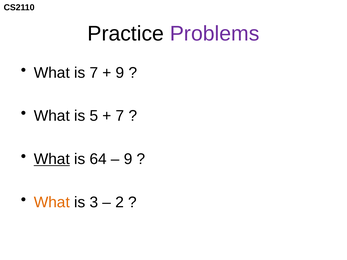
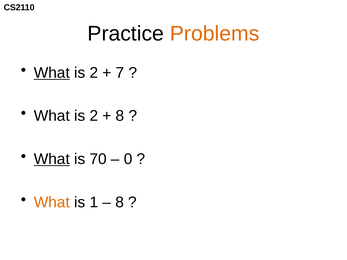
Problems colour: purple -> orange (215, 34)
What underline: none -> present (52, 73)
7: 7 -> 2 (94, 73)
9: 9 -> 7 (120, 73)
5: 5 -> 2 (94, 116)
7: 7 -> 8 (120, 116)
64: 64 -> 70 (98, 159)
9: 9 -> 0 (128, 159)
3: 3 -> 1 (94, 202)
2: 2 -> 8 (120, 202)
